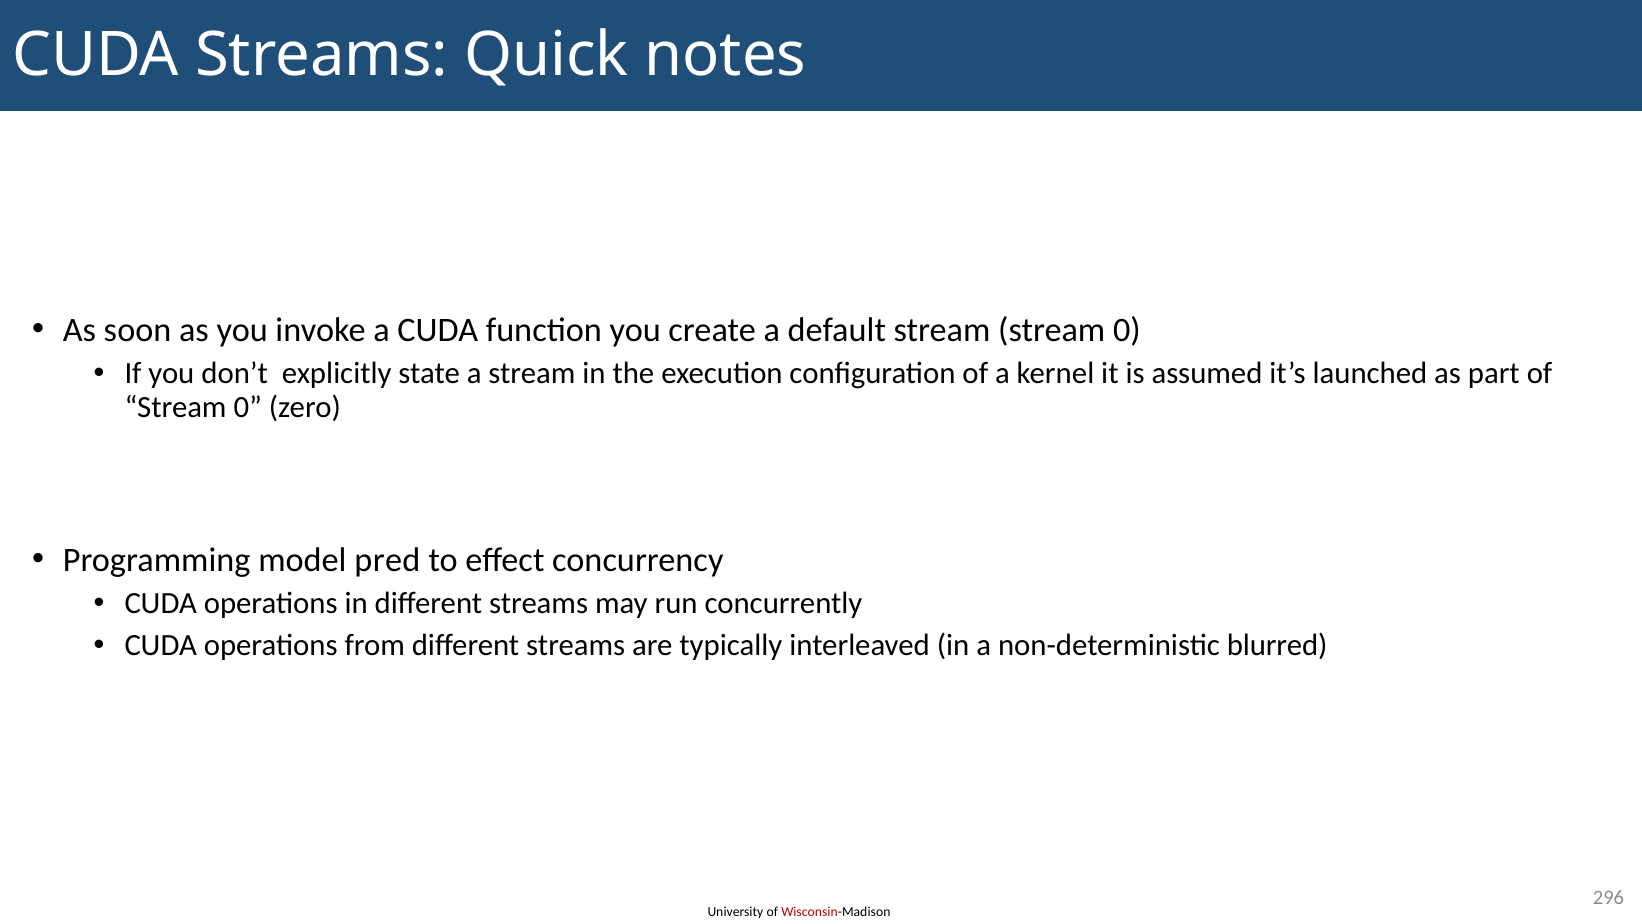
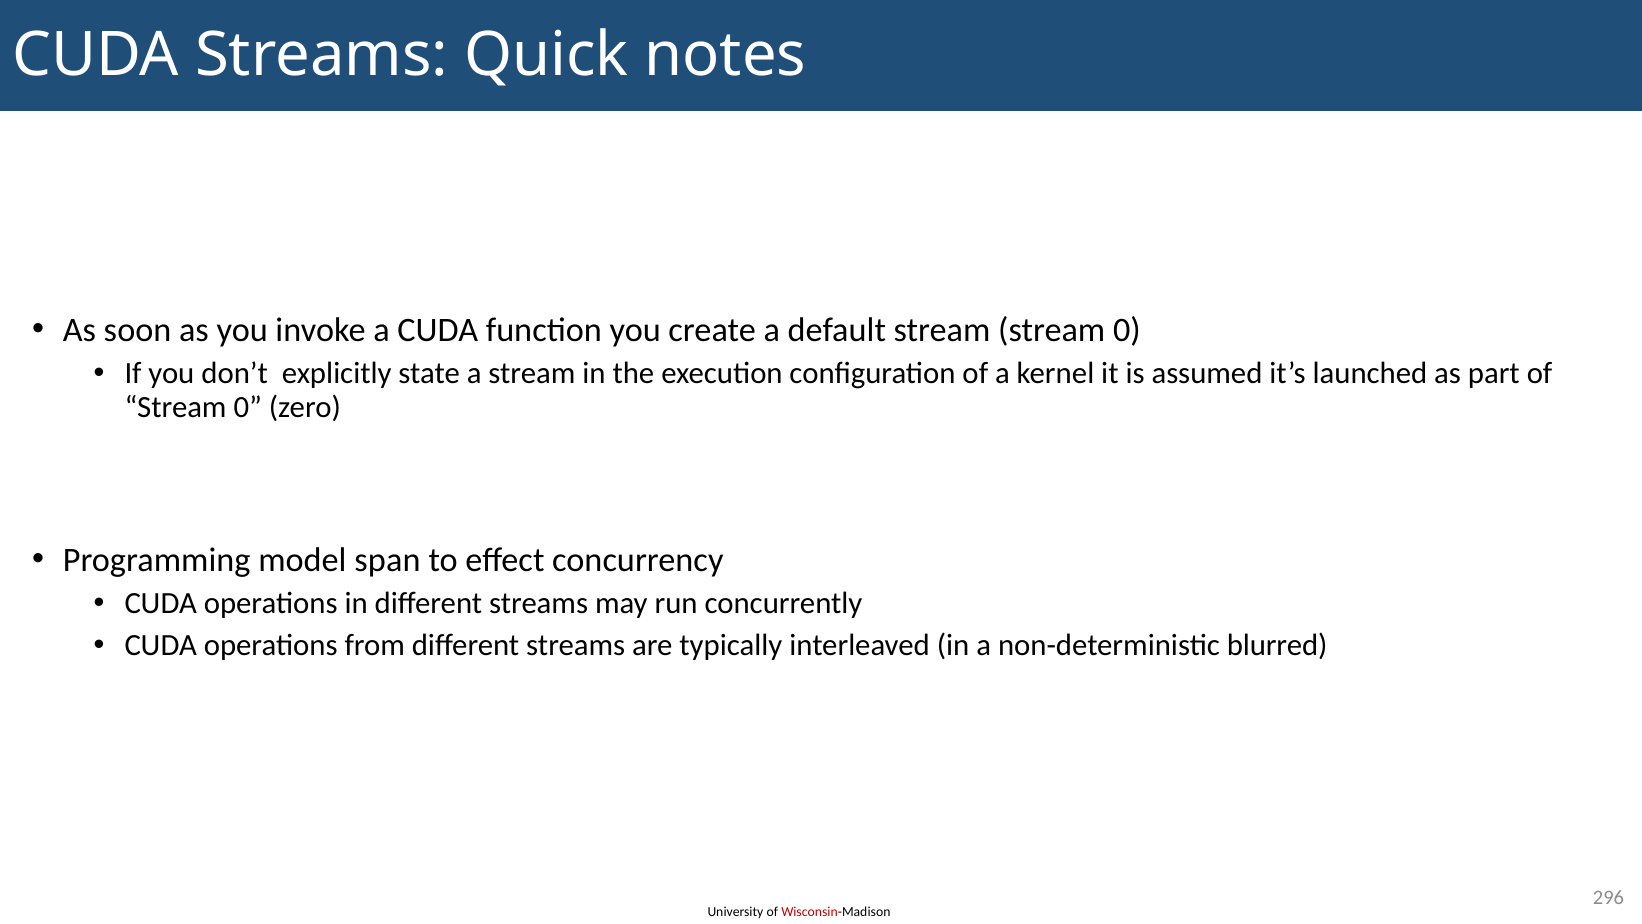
pred: pred -> span (387, 560)
